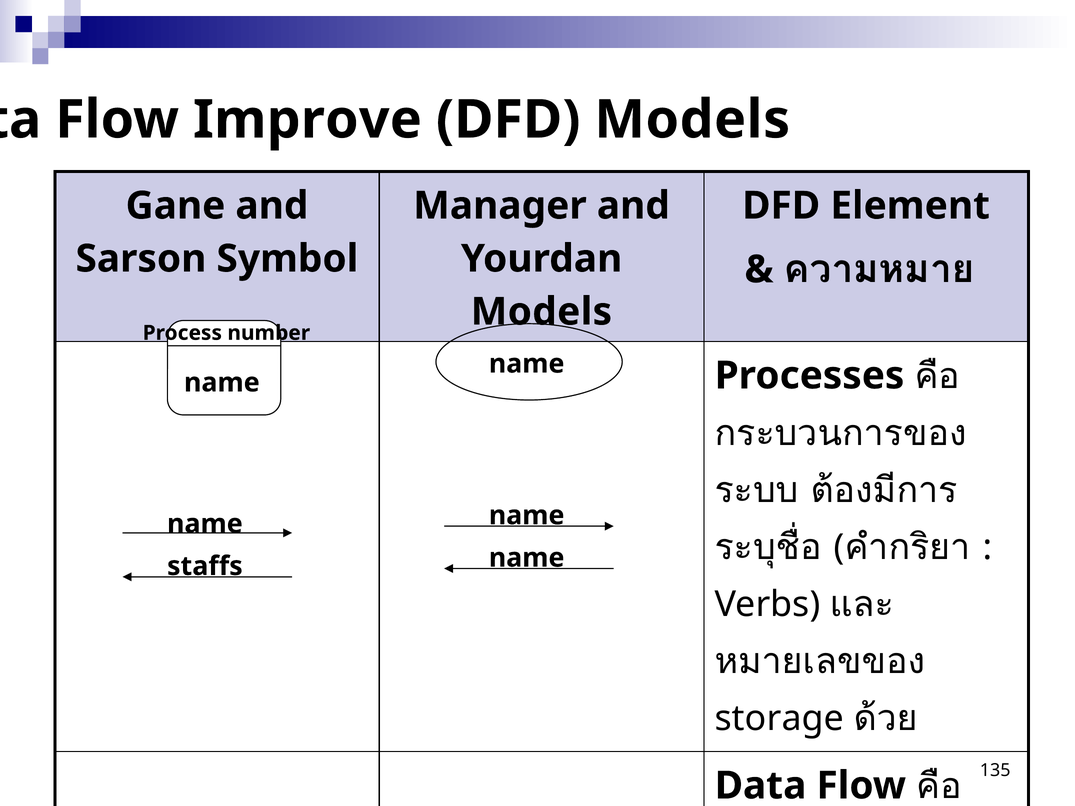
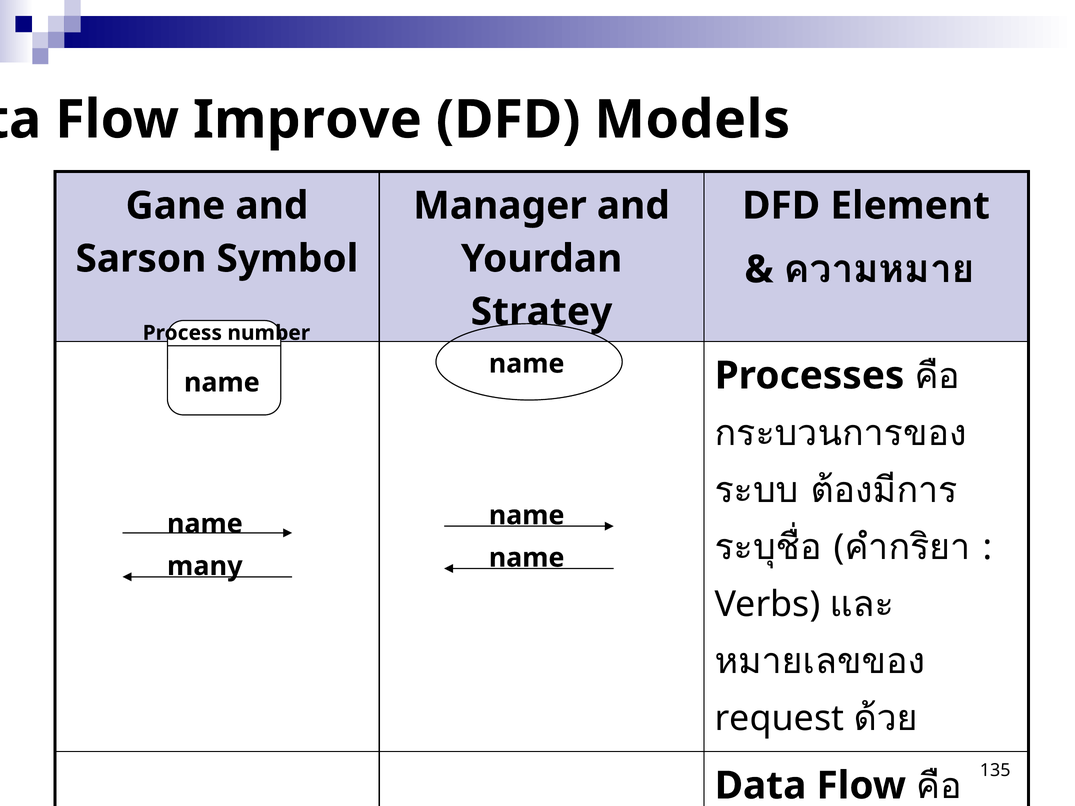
Models: Models -> Stratey (542, 312)
staffs: staffs -> many (205, 566)
storage: storage -> request (779, 719)
